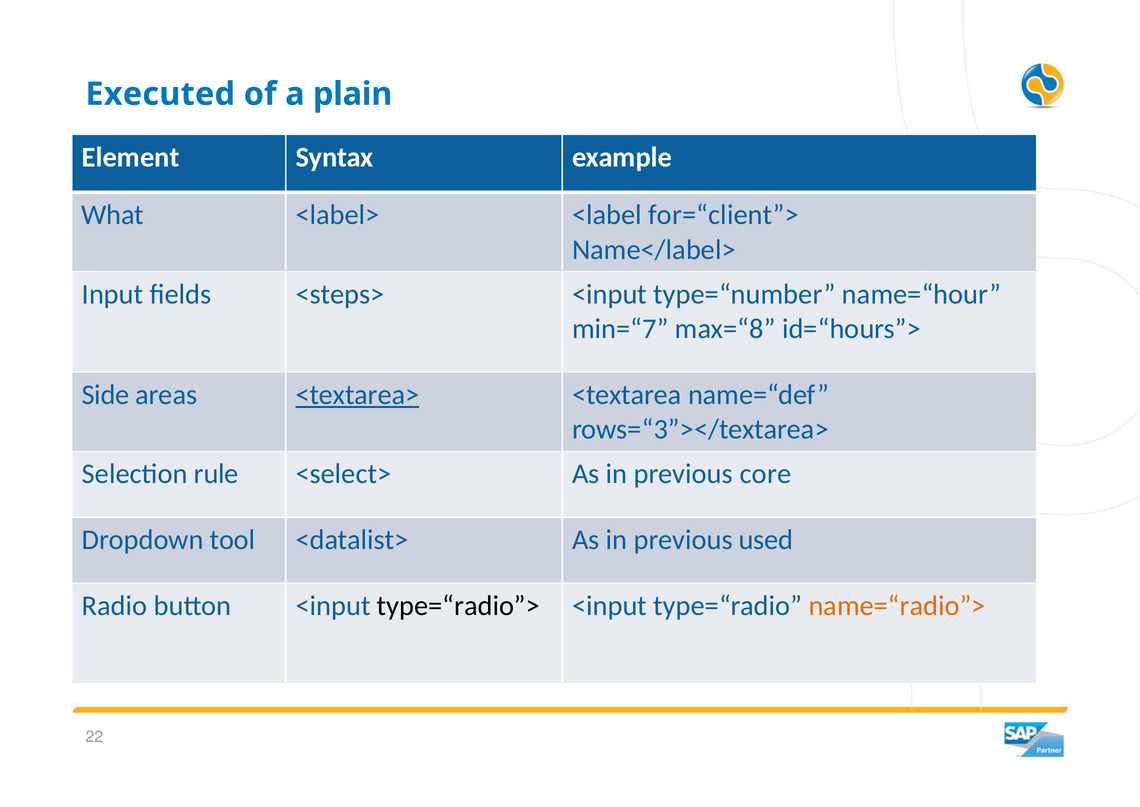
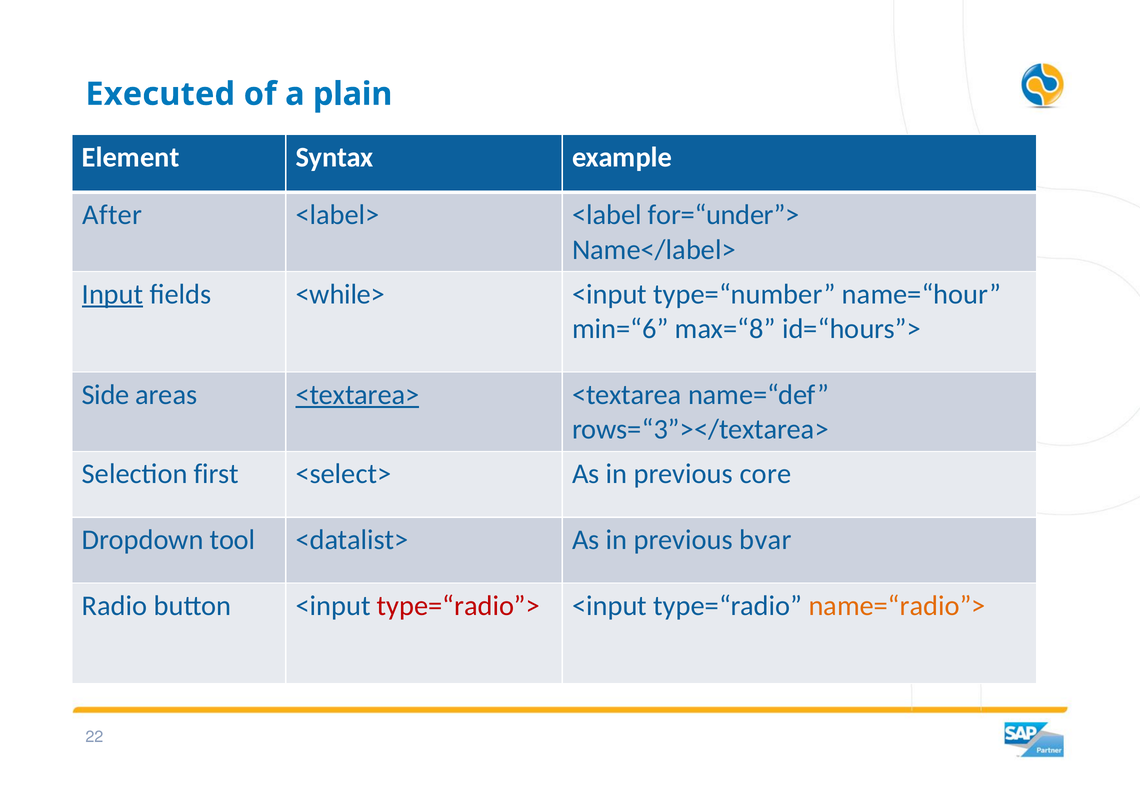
What: What -> After (112, 215)
for=“client”>: for=“client”> -> for=“under”> (724, 215)
Input underline: none -> present (113, 294)
<steps>: <steps> -> <while> (340, 294)
min=“7: min=“7 -> min=“6 (620, 329)
rule: rule -> first (216, 474)
used: used -> bvar (766, 540)
type=“radio”> colour: black -> red (458, 605)
